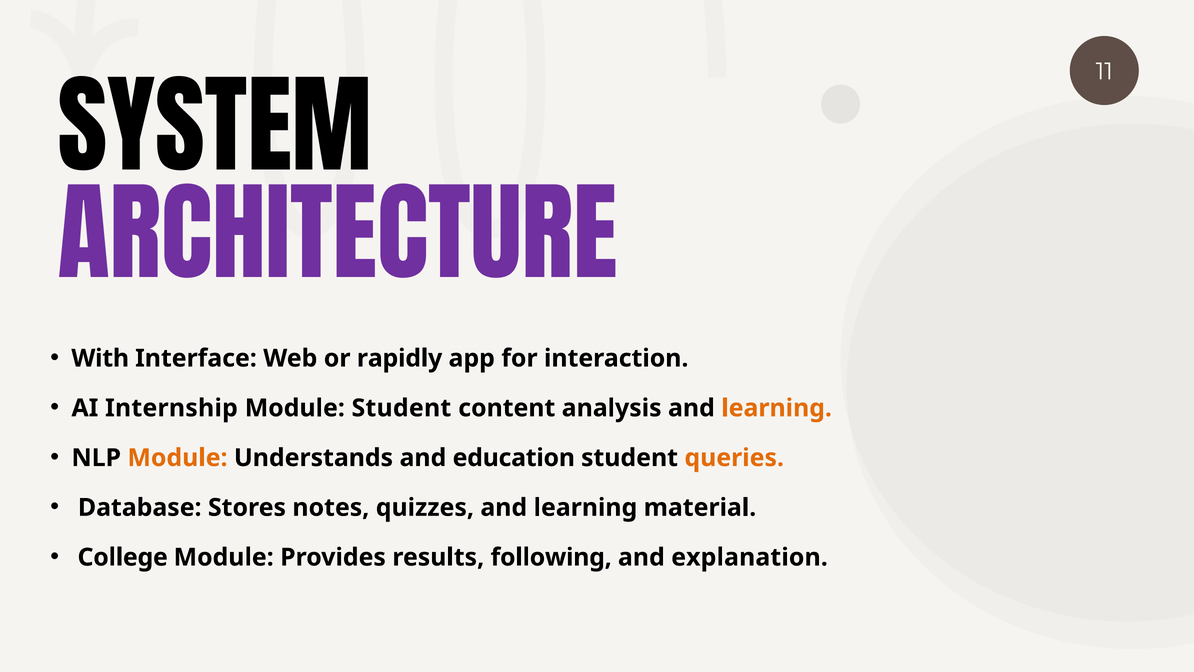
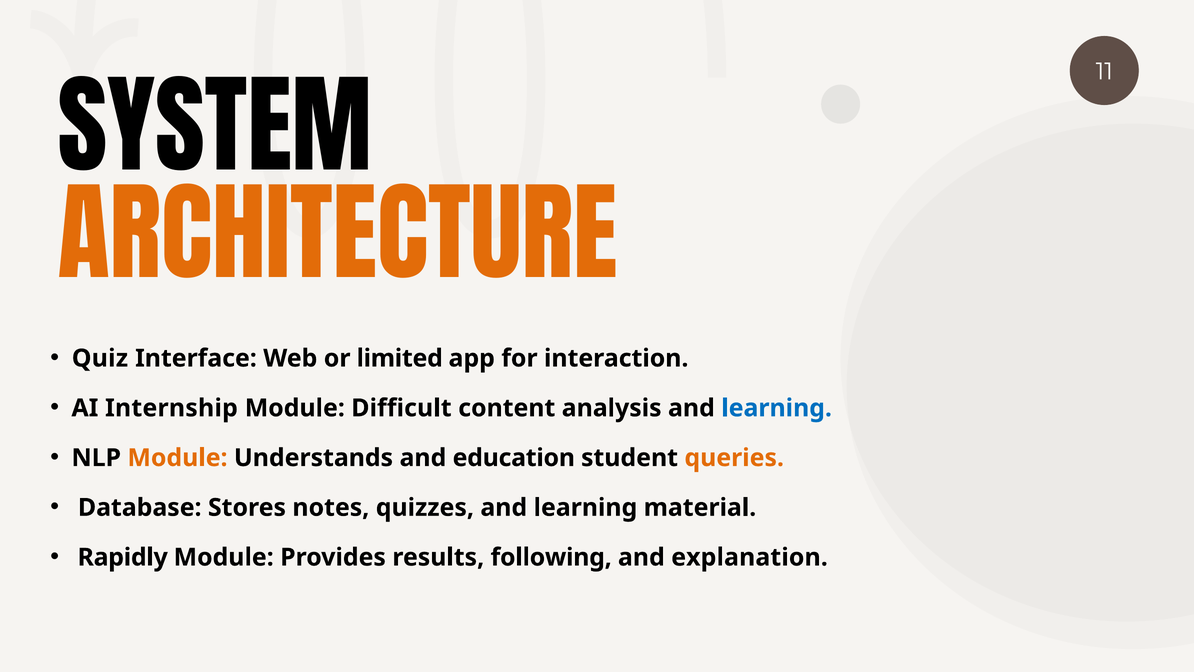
ARCHITECTURE colour: purple -> orange (337, 242)
With: With -> Quiz (100, 358)
rapidly: rapidly -> limited (400, 358)
Module Student: Student -> Difficult (401, 408)
learning colour: orange -> blue (777, 408)
College: College -> Rapidly (123, 557)
